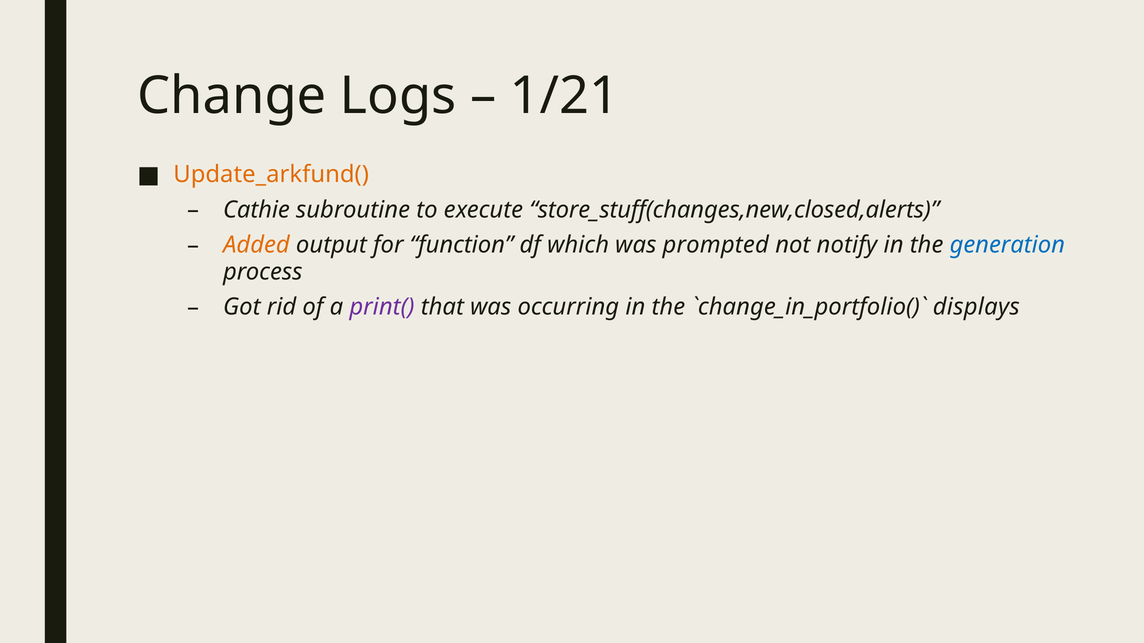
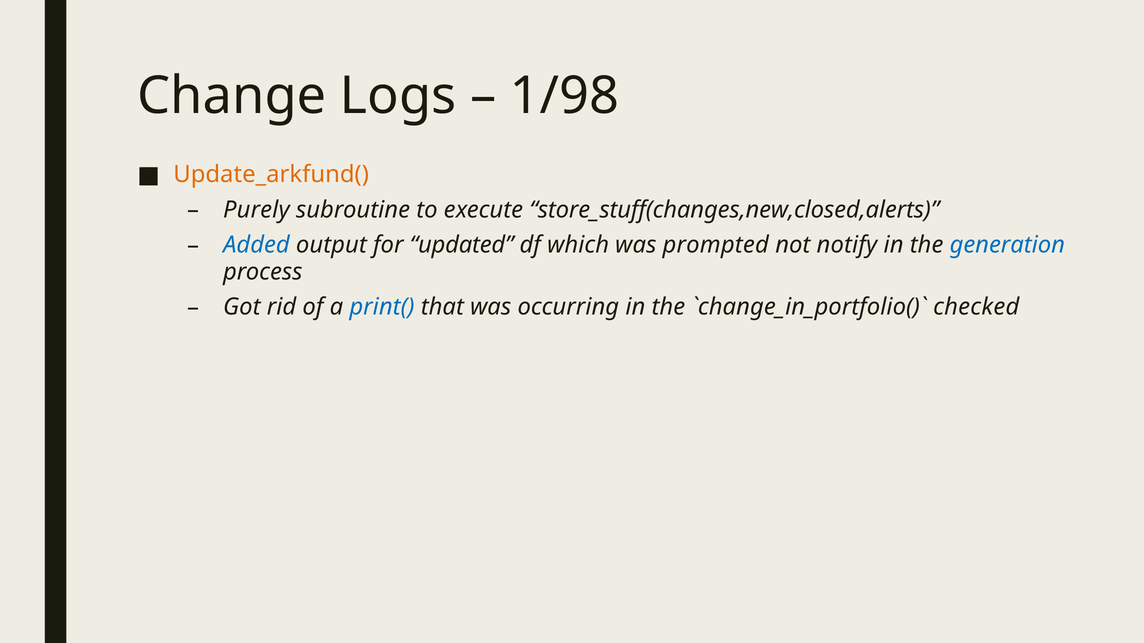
1/21: 1/21 -> 1/98 (565, 96)
Cathie: Cathie -> Purely (256, 210)
Added colour: orange -> blue (256, 245)
function: function -> updated (462, 245)
print( colour: purple -> blue (382, 307)
displays: displays -> checked (976, 307)
